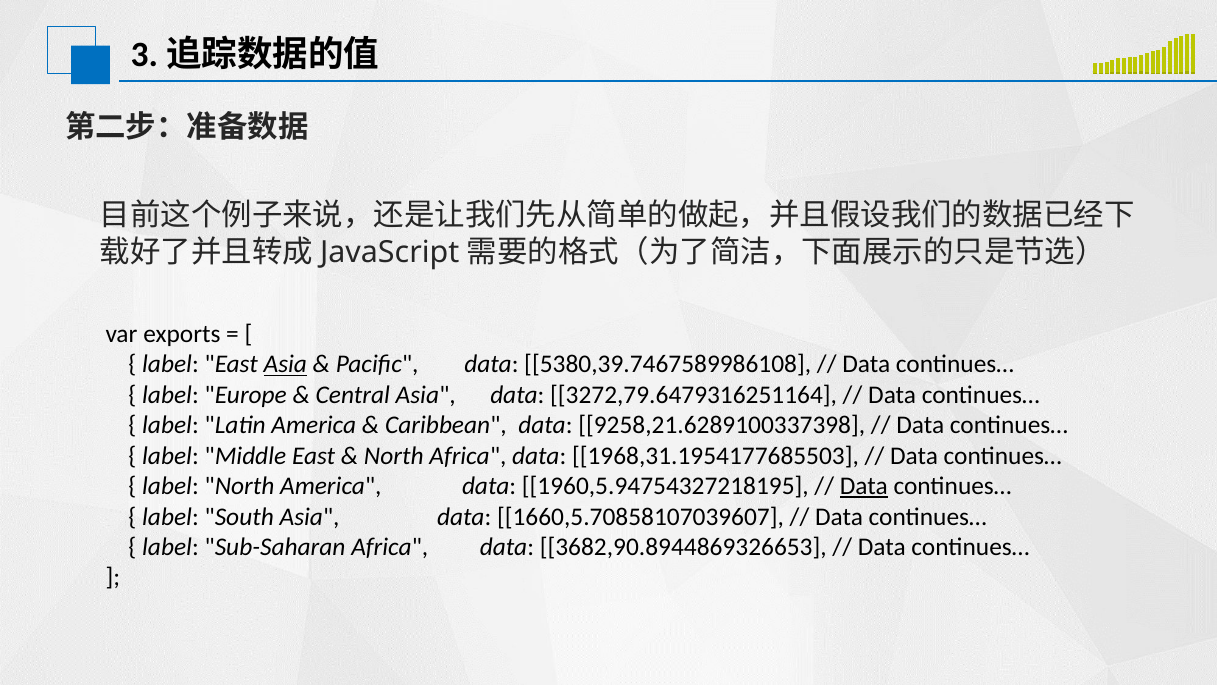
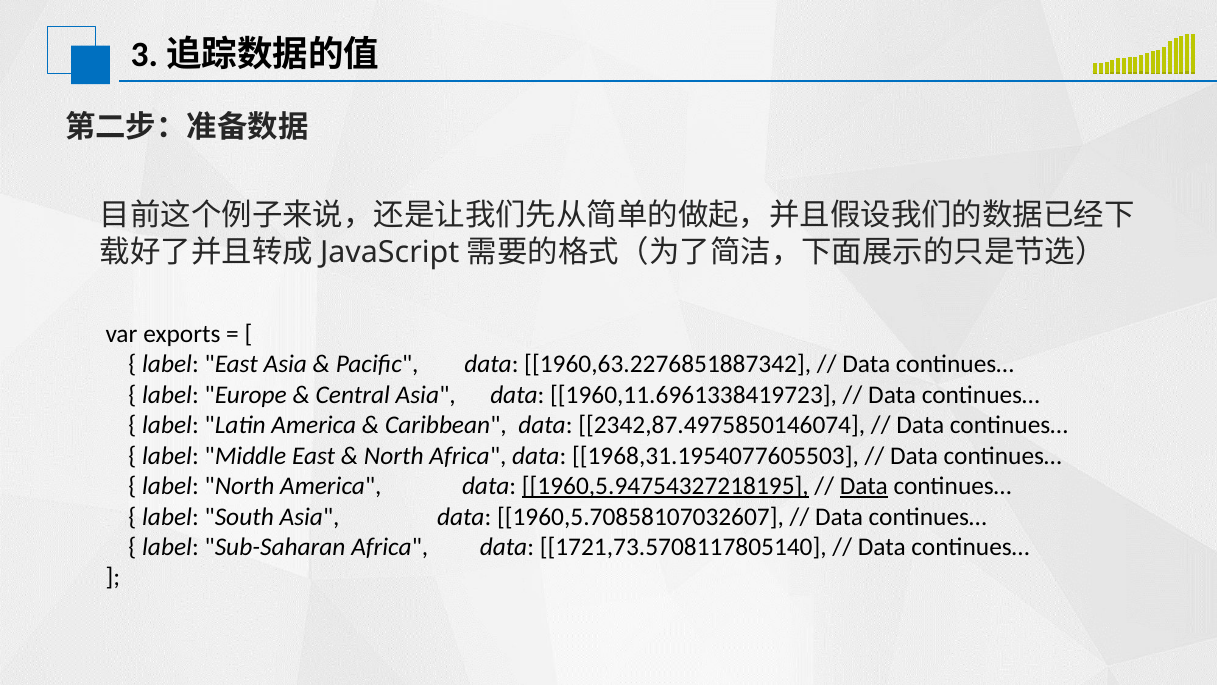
Asia underline: present -> none (285, 364)
5380,39.7467589986108: 5380,39.7467589986108 -> 1960,63.2276851887342 (668, 364)
3272,79.6479316251164: 3272,79.6479316251164 -> 1960,11.6961338419723 (694, 395)
9258,21.6289100337398: 9258,21.6289100337398 -> 2342,87.4975850146074 (722, 425)
1968,31.1954177685503: 1968,31.1954177685503 -> 1968,31.1954077605503 (715, 456)
1960,5.94754327218195 underline: none -> present (665, 486)
1660,5.70858107039607: 1660,5.70858107039607 -> 1960,5.70858107032607 (640, 516)
3682,90.8944869326653: 3682,90.8944869326653 -> 1721,73.5708117805140 (683, 547)
